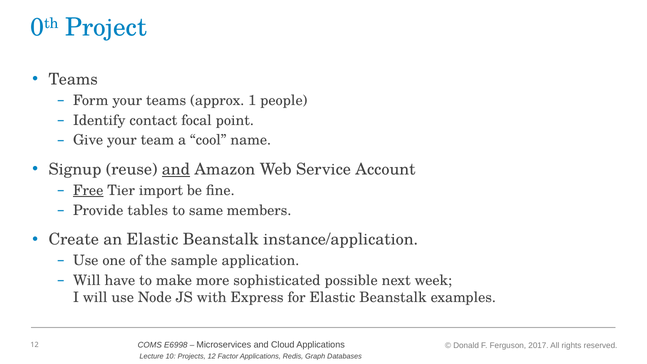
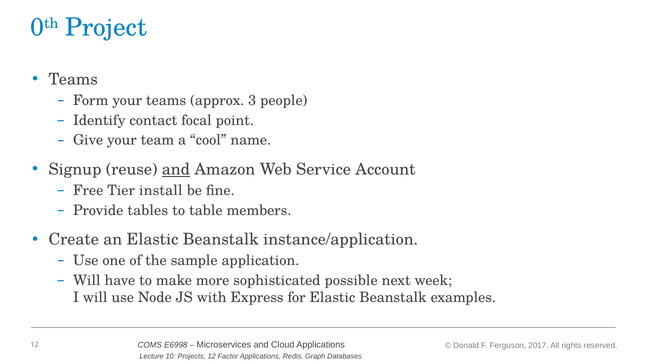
1: 1 -> 3 (252, 100)
Free underline: present -> none (88, 190)
import: import -> install (161, 190)
same: same -> table (206, 210)
